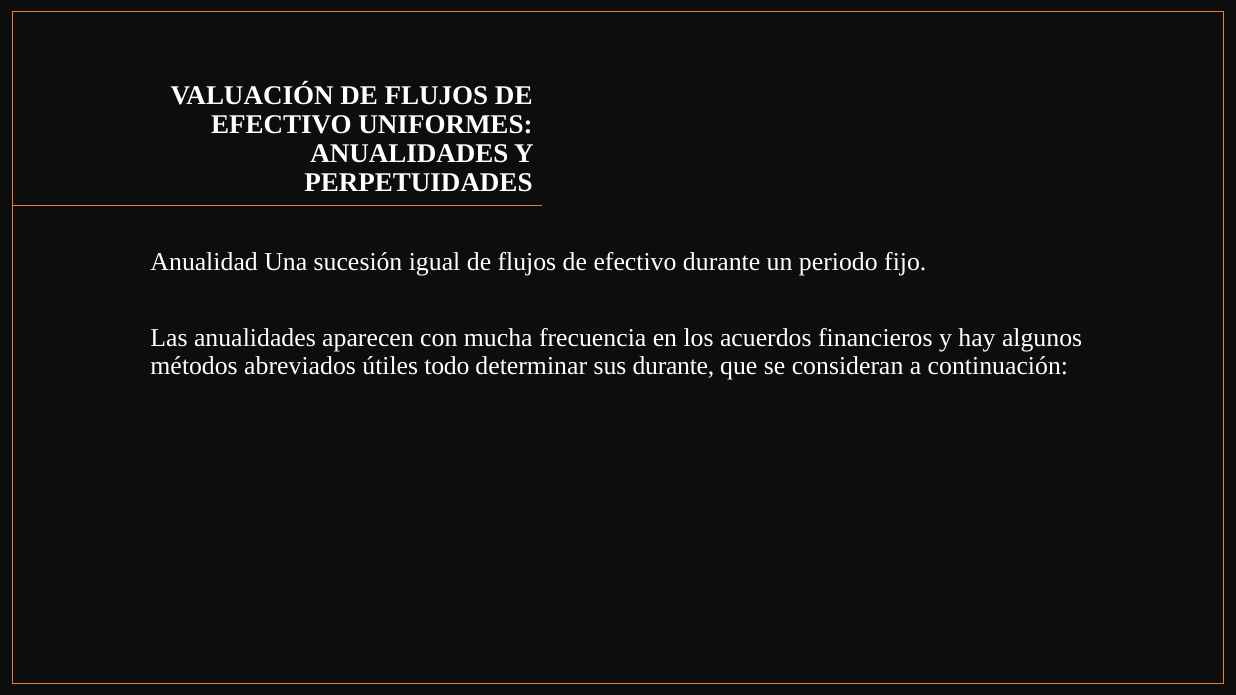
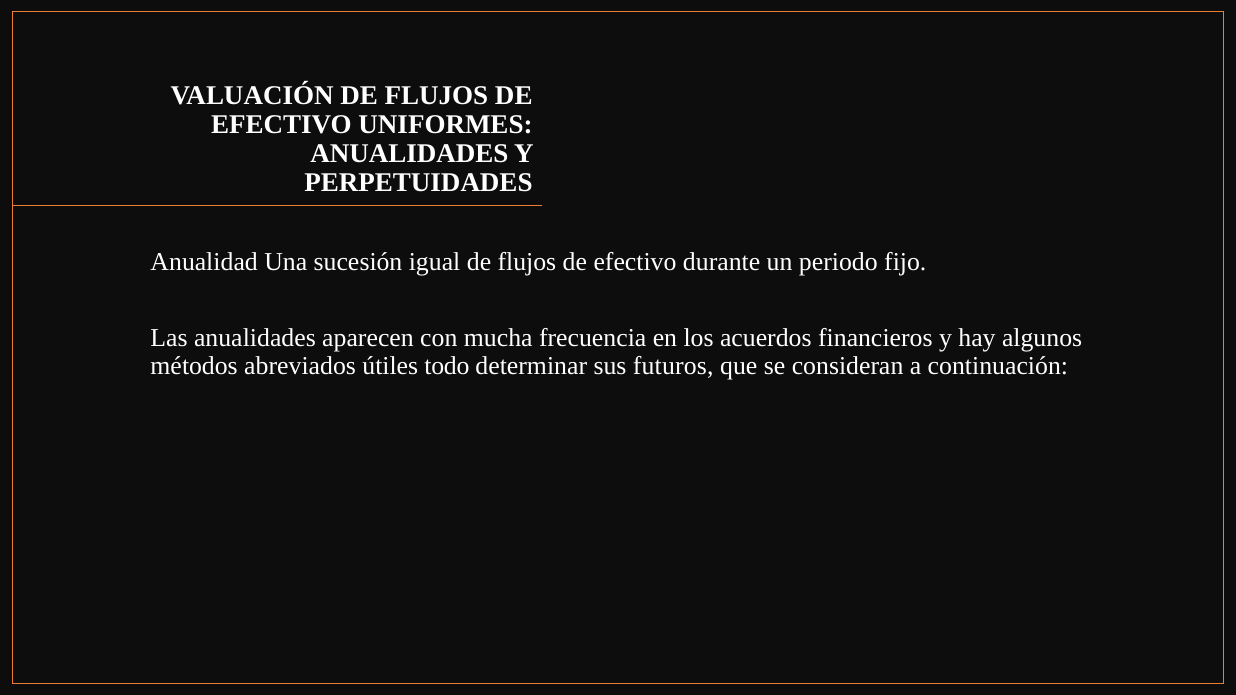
sus durante: durante -> futuros (673, 366)
